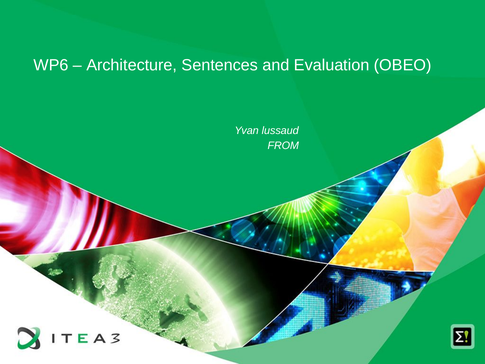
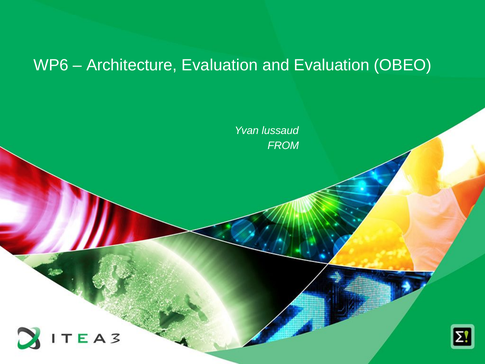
Architecture Sentences: Sentences -> Evaluation (220, 65)
